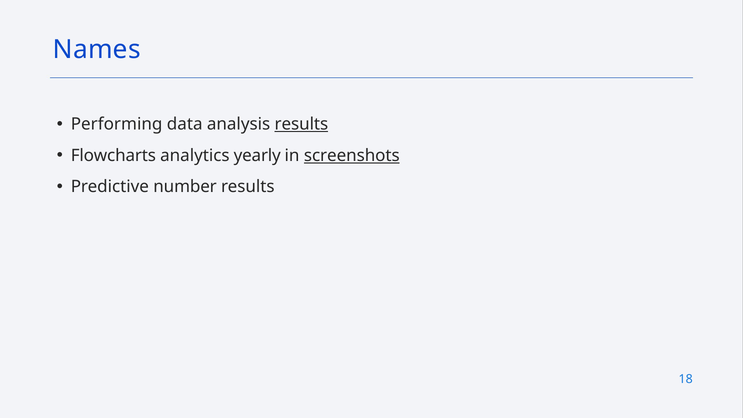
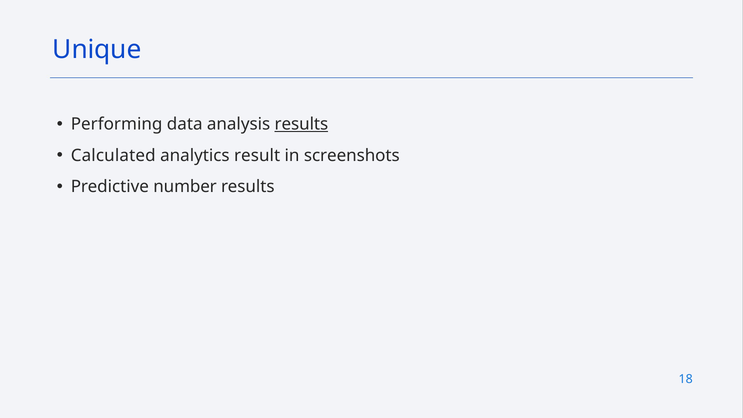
Names: Names -> Unique (97, 50)
Flowcharts: Flowcharts -> Calculated (113, 156)
yearly: yearly -> result (257, 156)
screenshots underline: present -> none (352, 156)
